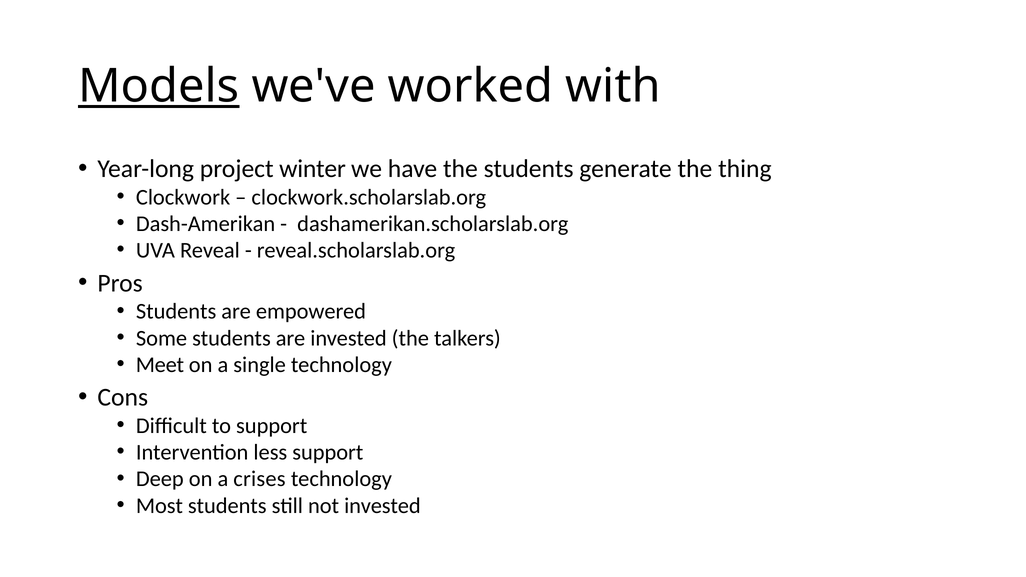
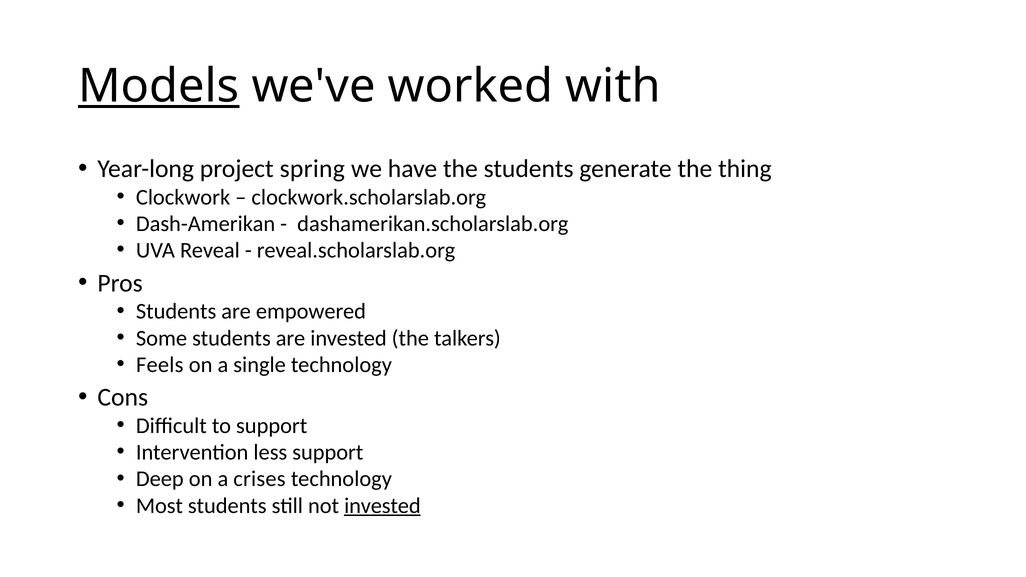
winter: winter -> spring (312, 169)
Meet: Meet -> Feels (160, 365)
invested underline: none -> present (382, 506)
